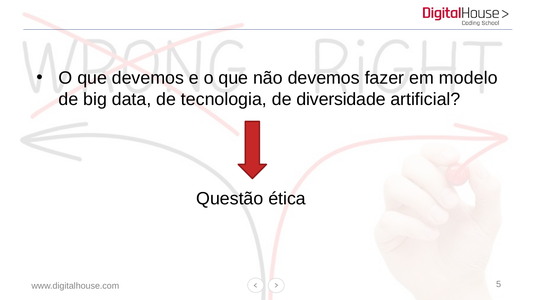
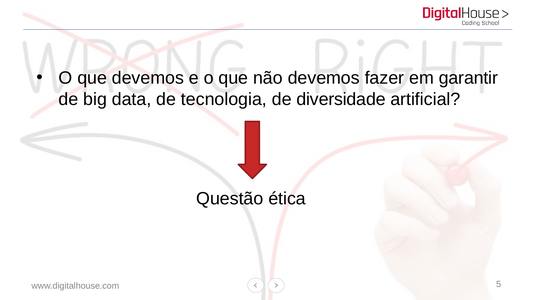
modelo: modelo -> garantir (468, 78)
